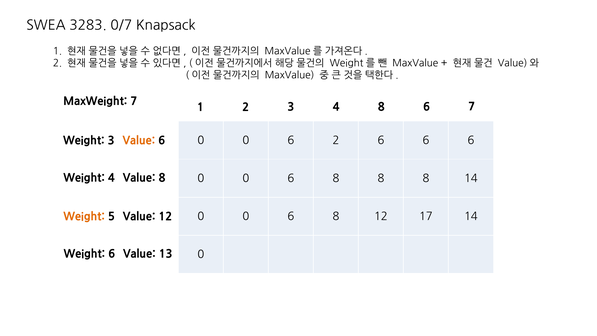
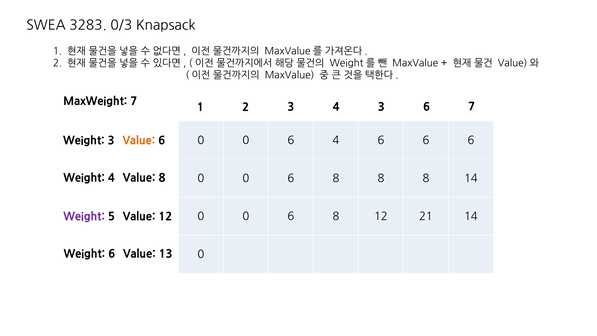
0/7: 0/7 -> 0/3 (121, 25)
4 8: 8 -> 3 (381, 107)
6 2: 2 -> 4 (336, 140)
17: 17 -> 21 (426, 216)
Weight colour: orange -> purple (84, 217)
